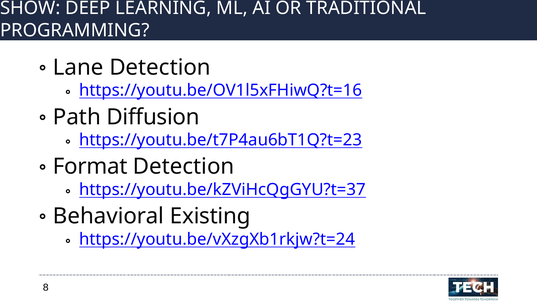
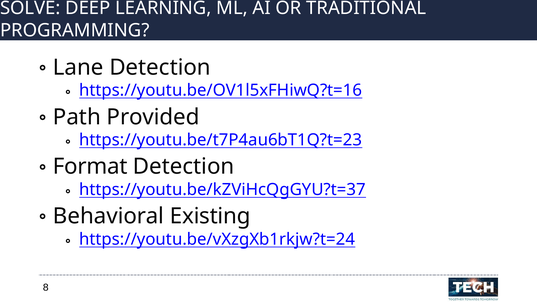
SHOW: SHOW -> SOLVE (30, 8)
Diffusion: Diffusion -> Provided (153, 117)
